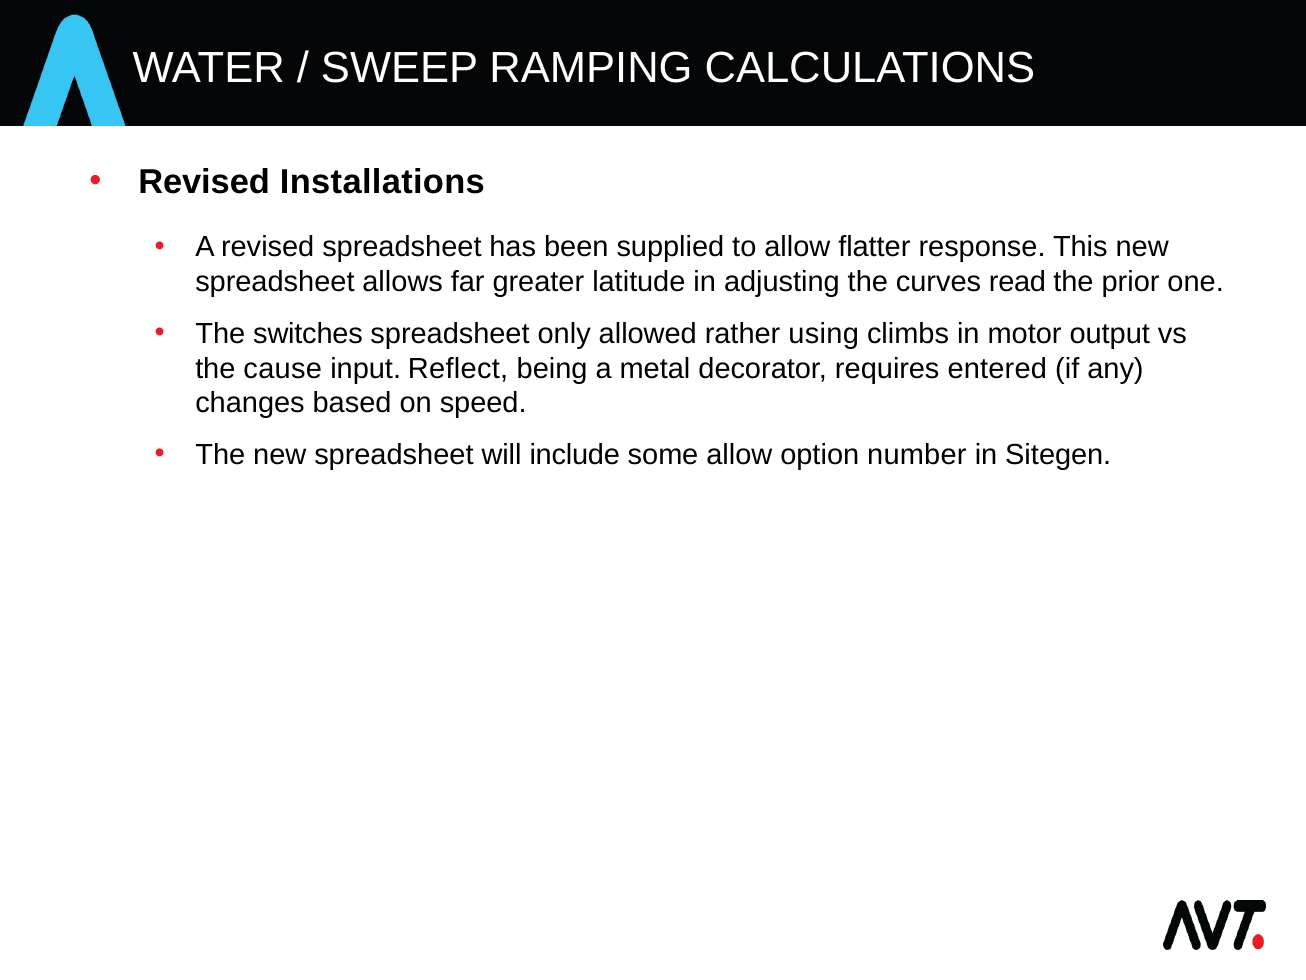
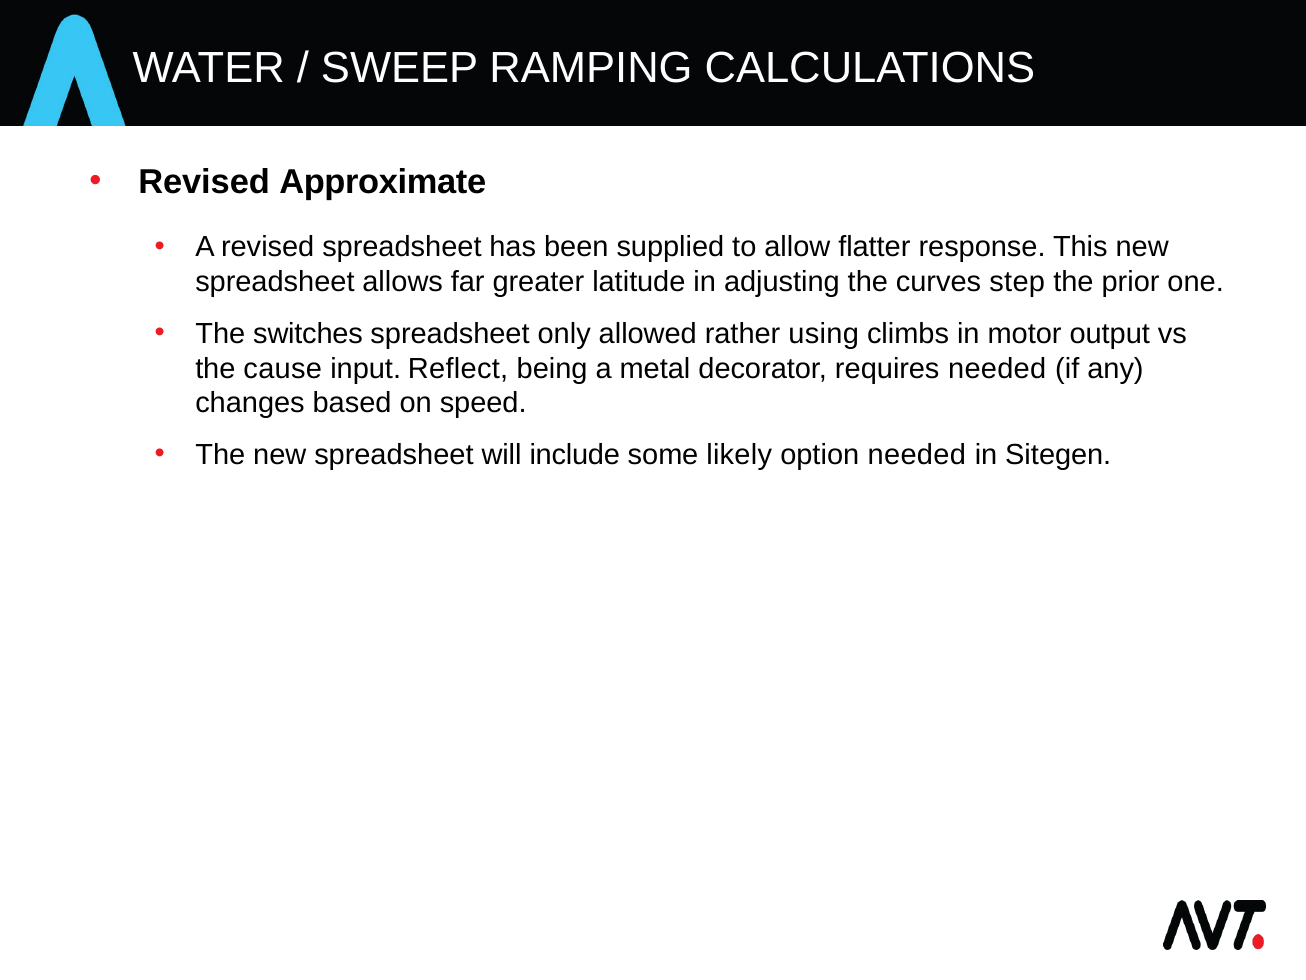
Installations: Installations -> Approximate (383, 182)
read: read -> step (1017, 282)
requires entered: entered -> needed (997, 368)
some allow: allow -> likely (739, 454)
option number: number -> needed (917, 454)
